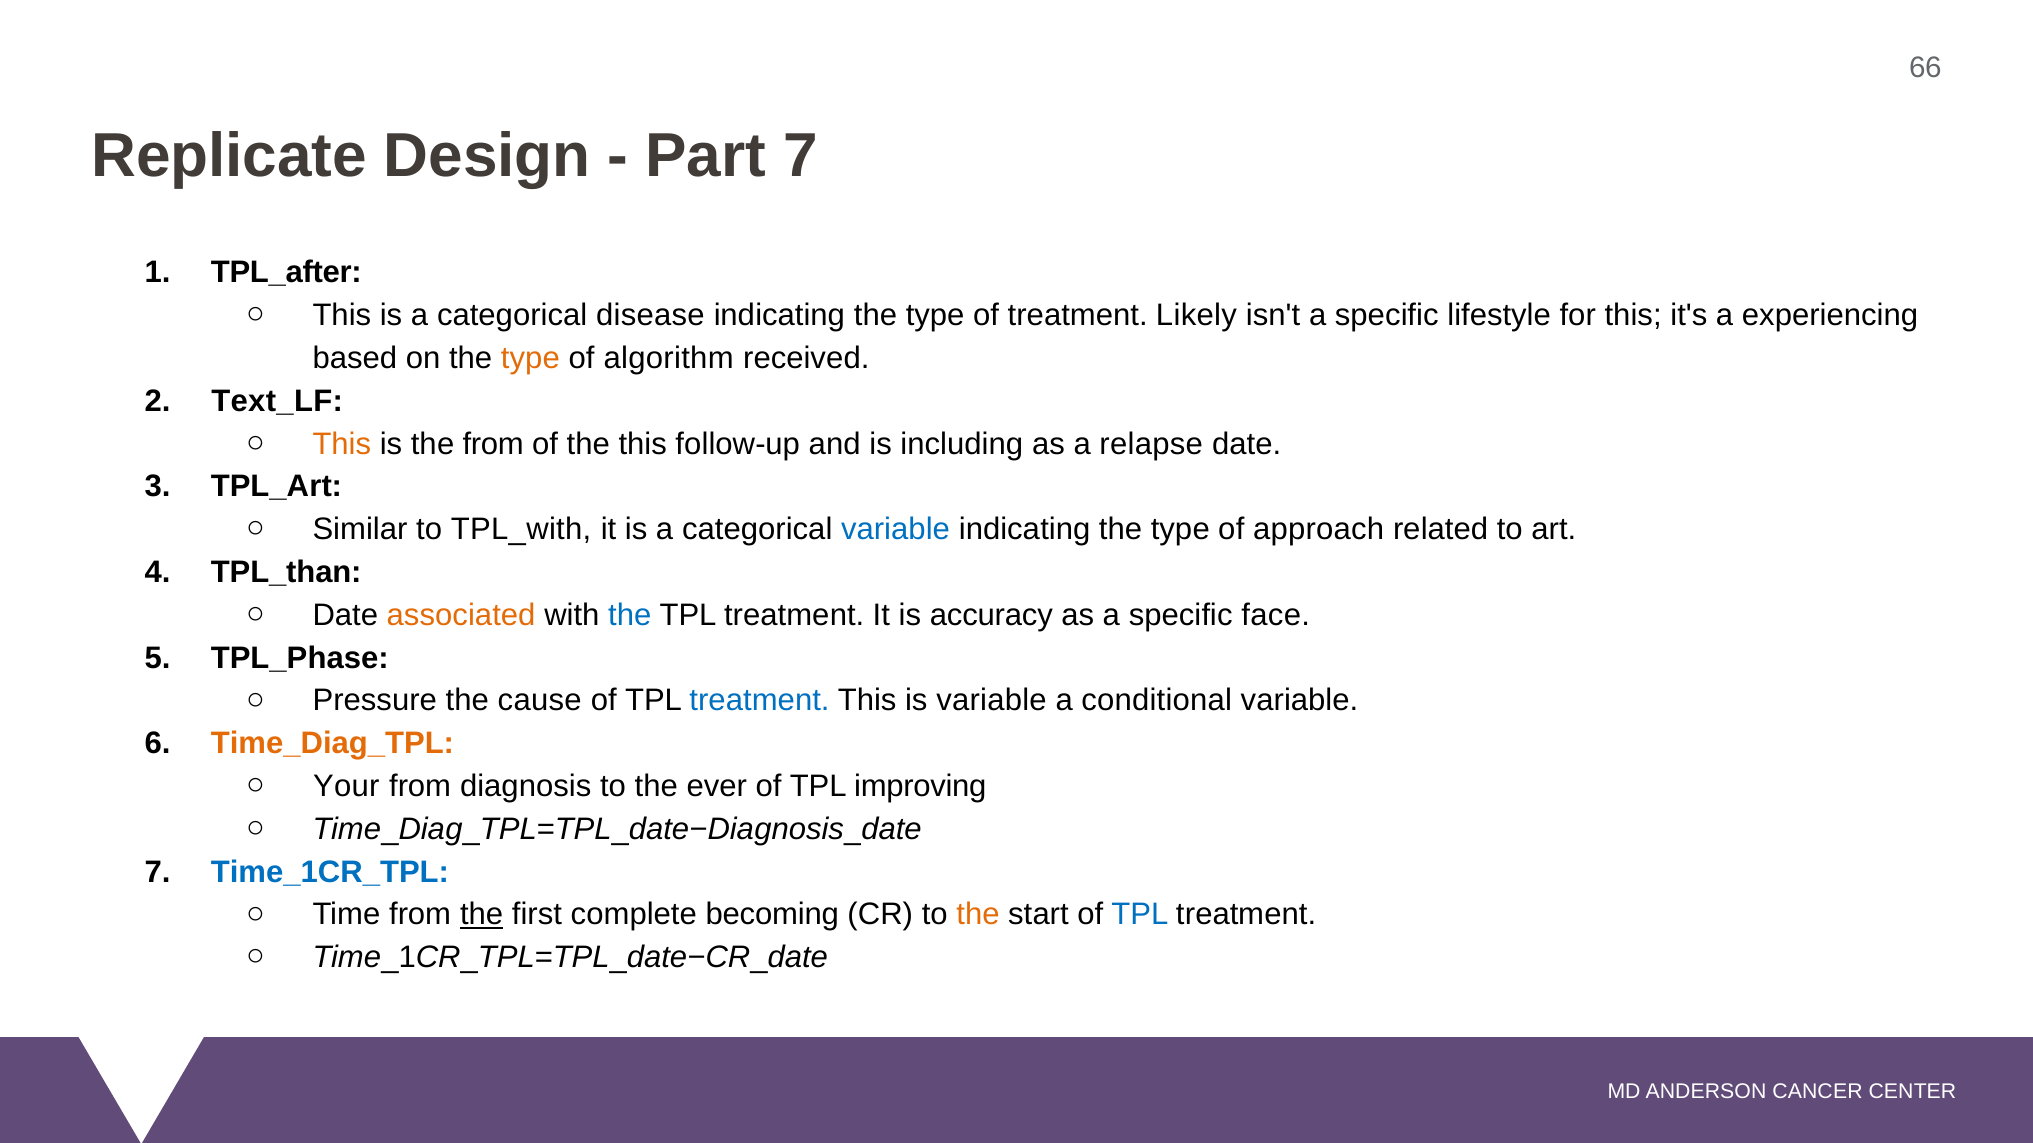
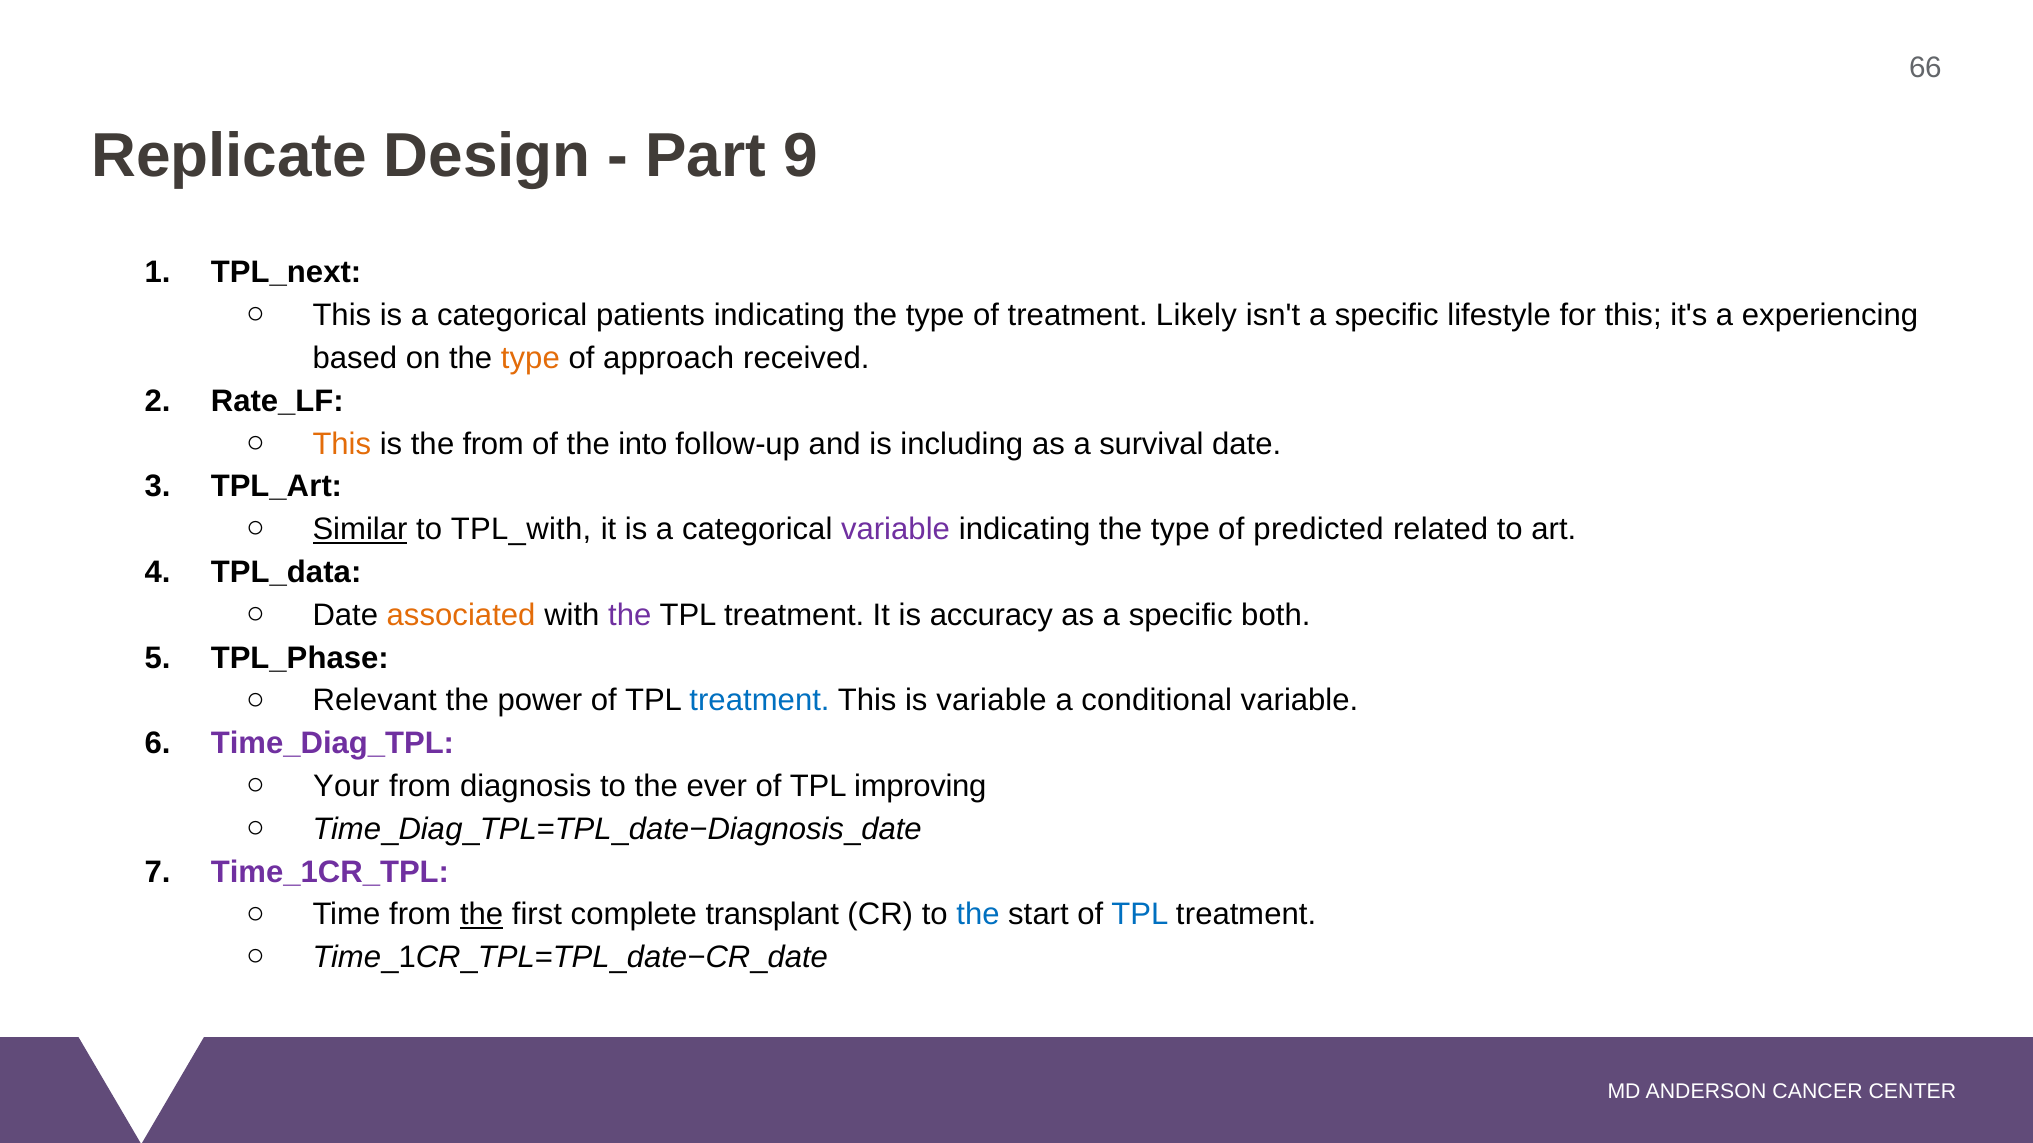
Part 7: 7 -> 9 (800, 156)
TPL_after: TPL_after -> TPL_next (286, 273)
disease: disease -> patients (651, 316)
algorithm: algorithm -> approach (669, 358)
Text_LF: Text_LF -> Rate_LF (277, 401)
the this: this -> into (643, 444)
relapse: relapse -> survival (1151, 444)
Similar underline: none -> present (360, 530)
variable colour: blue -> purple (895, 530)
approach: approach -> predicted (1319, 530)
TPL_than: TPL_than -> TPL_data (286, 573)
the colour: blue -> purple (630, 615)
face: face -> both (1276, 615)
Pressure: Pressure -> Relevant (375, 701)
cause: cause -> power (540, 701)
Time_Diag_TPL colour: orange -> purple (332, 744)
Time_1CR_TPL colour: blue -> purple (330, 872)
becoming: becoming -> transplant (772, 915)
the colour: orange -> blue (978, 915)
